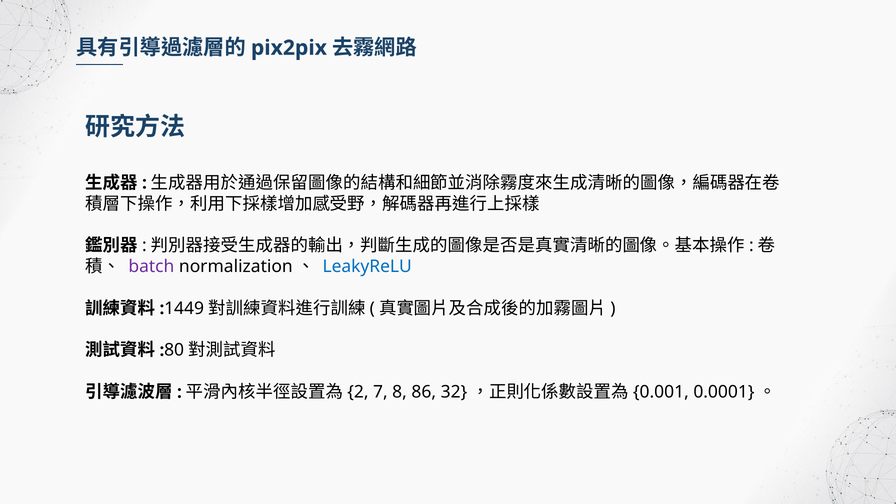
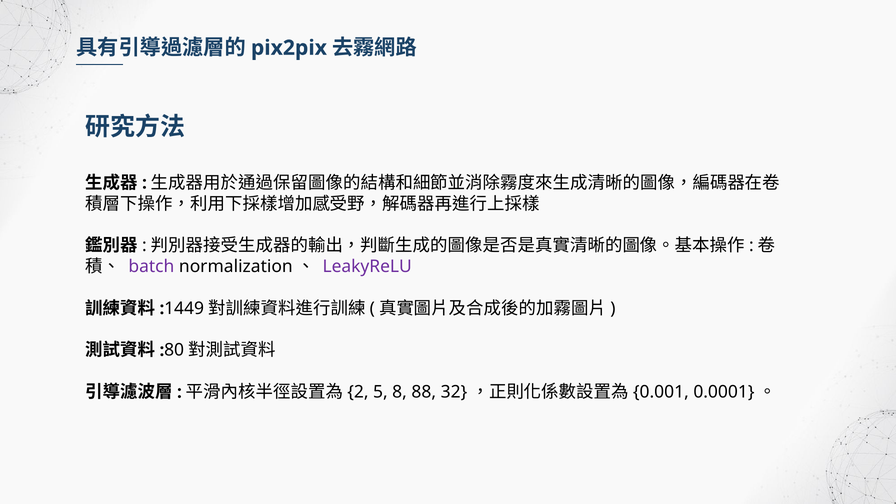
LeakyReLU colour: blue -> purple (367, 267)
7: 7 -> 5 (380, 392)
86: 86 -> 88 (424, 392)
